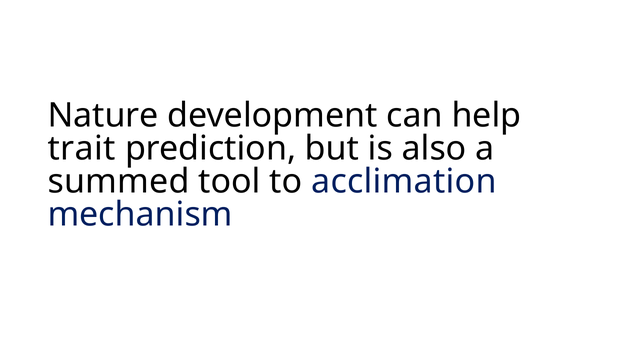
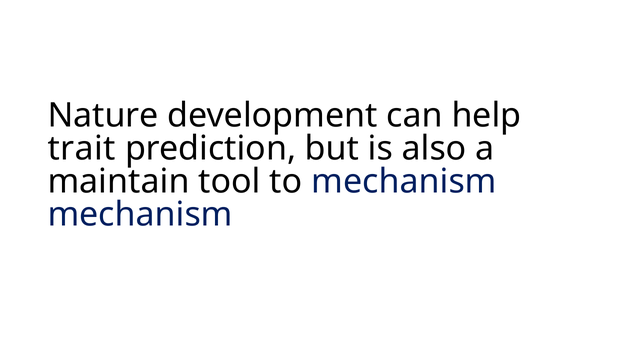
summed: summed -> maintain (119, 182)
to acclimation: acclimation -> mechanism (404, 182)
